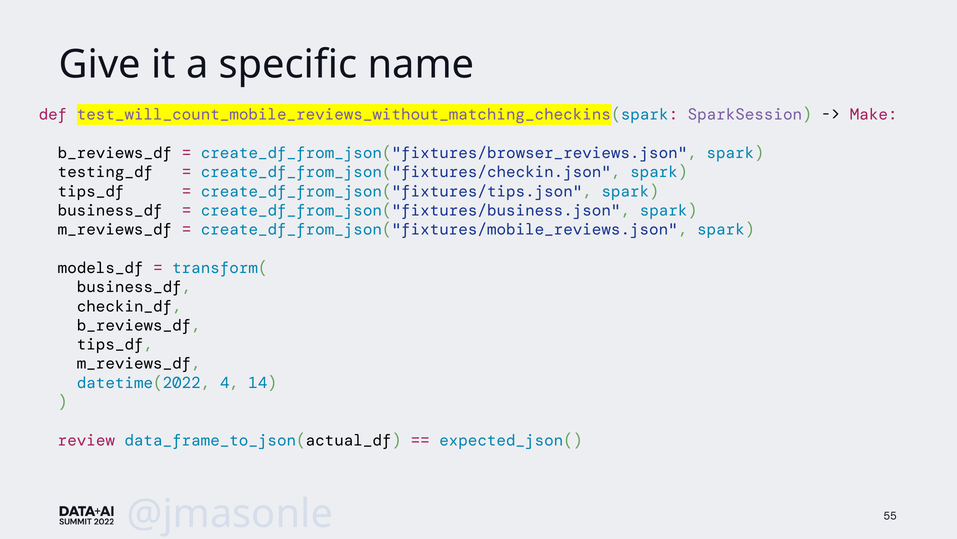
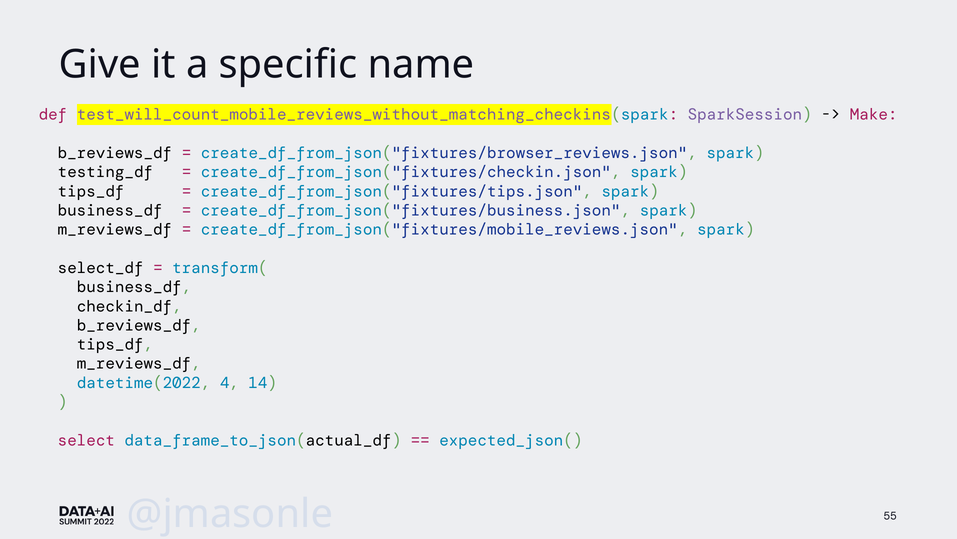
models_df: models_df -> select_df (101, 268)
review: review -> select (86, 440)
